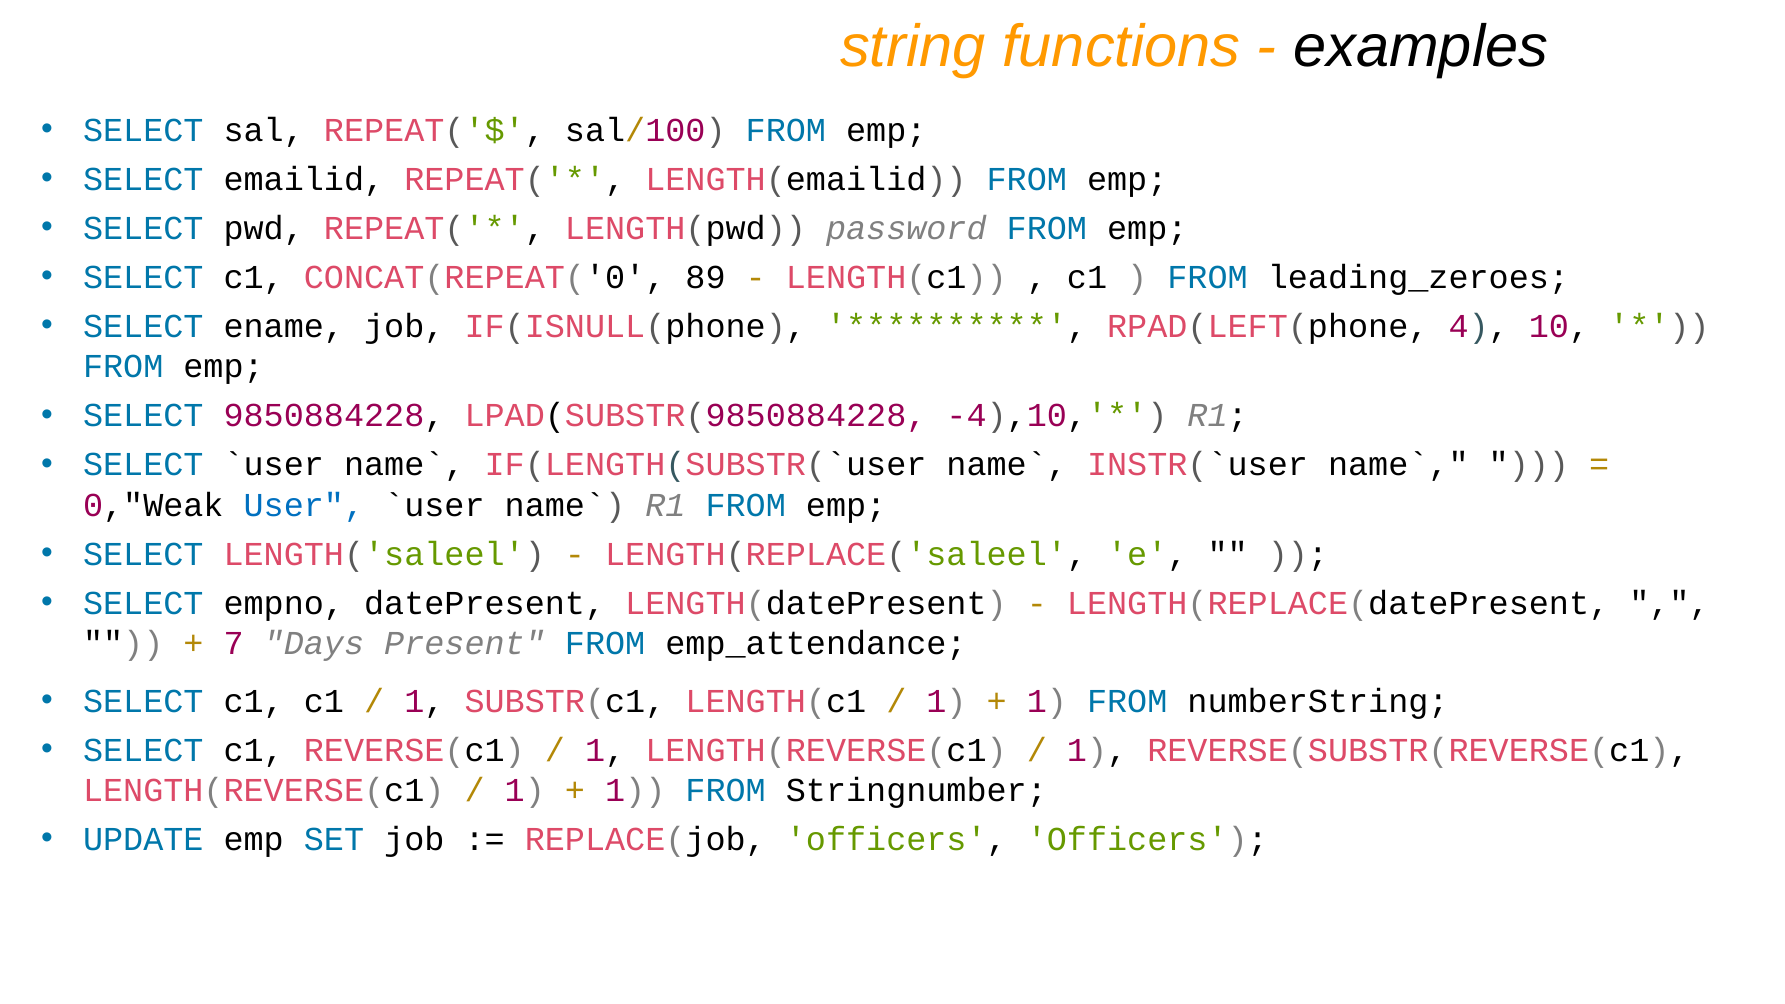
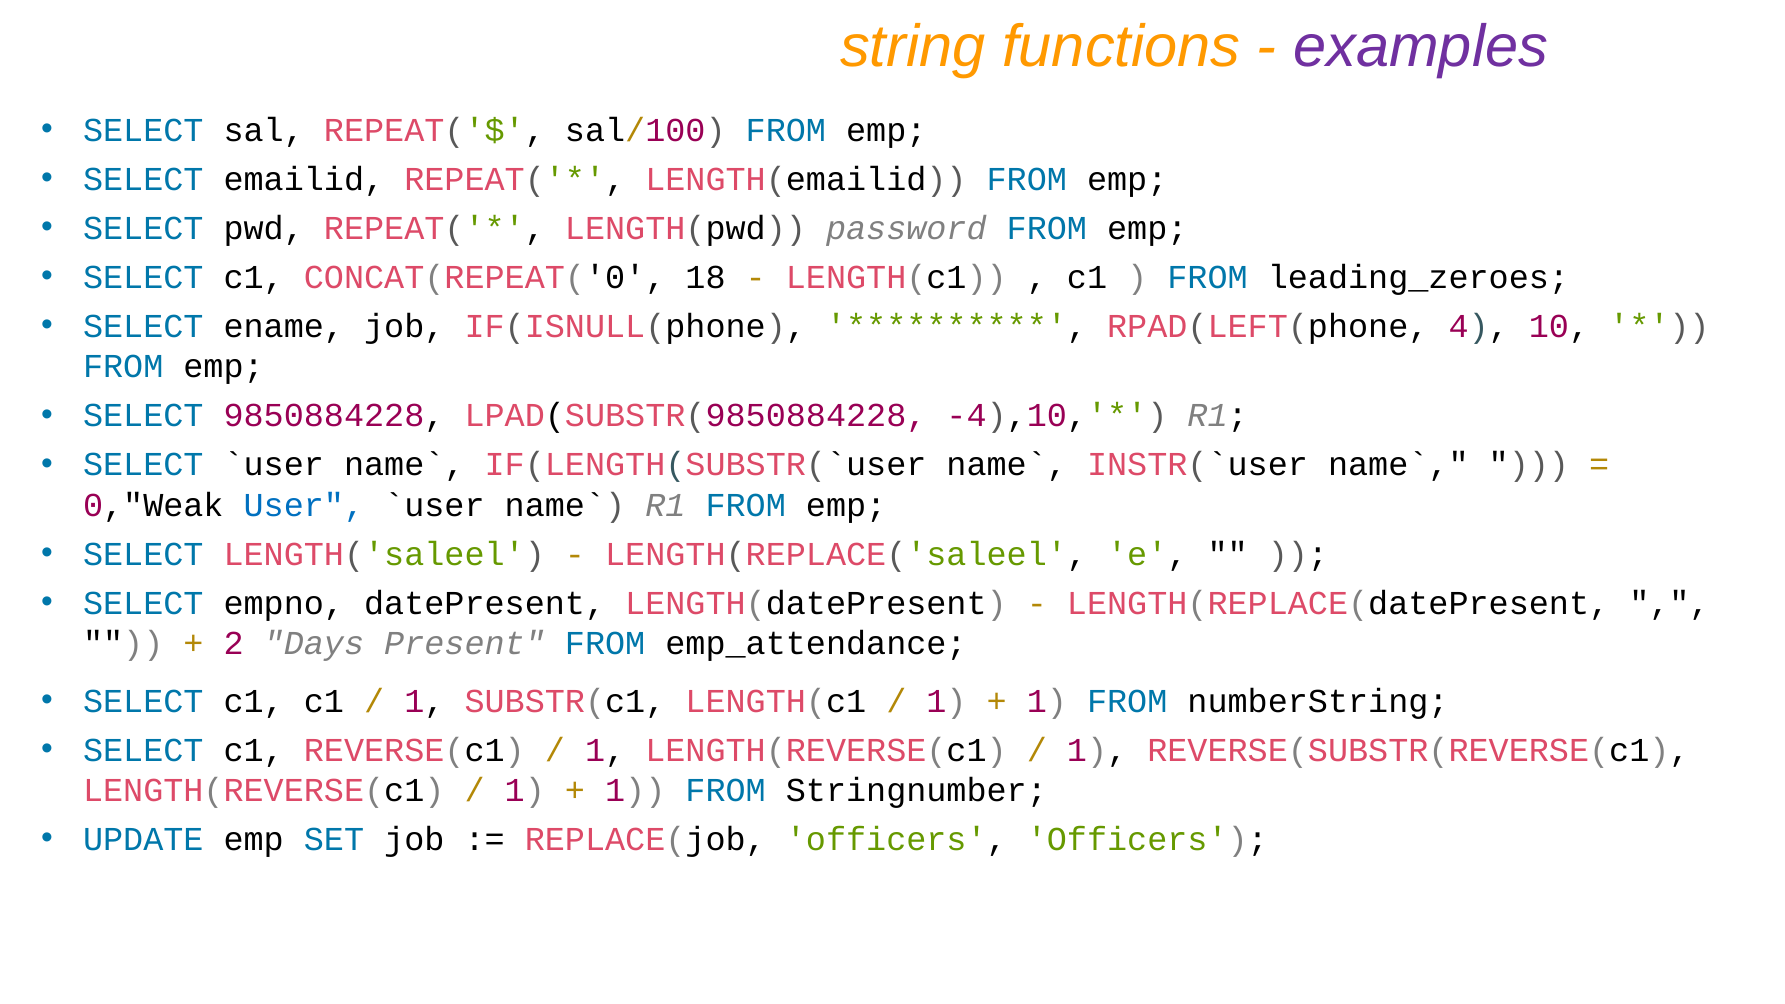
examples colour: black -> purple (1421, 46)
89: 89 -> 18 (706, 278)
7: 7 -> 2 (234, 643)
